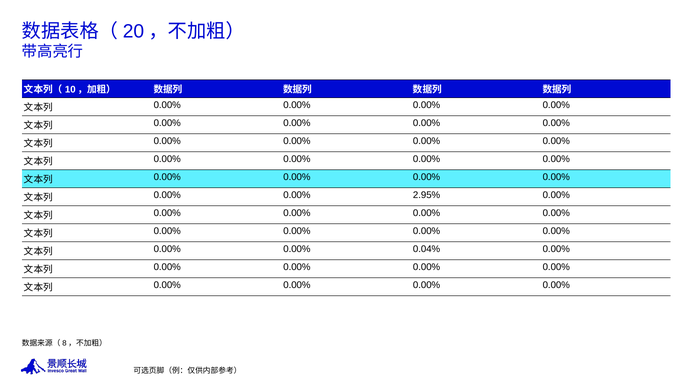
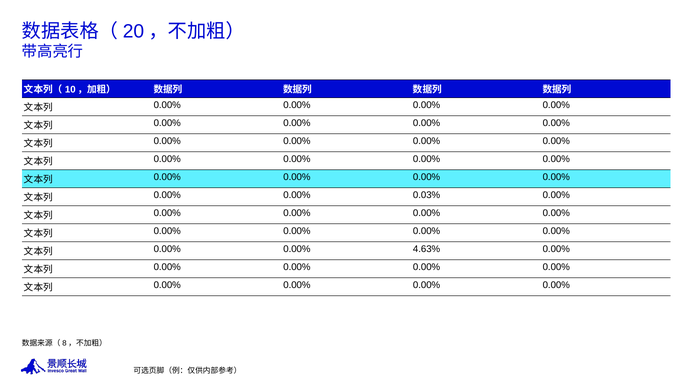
2.95%: 2.95% -> 0.03% (427, 195)
0.04%: 0.04% -> 4.63% (427, 249)
